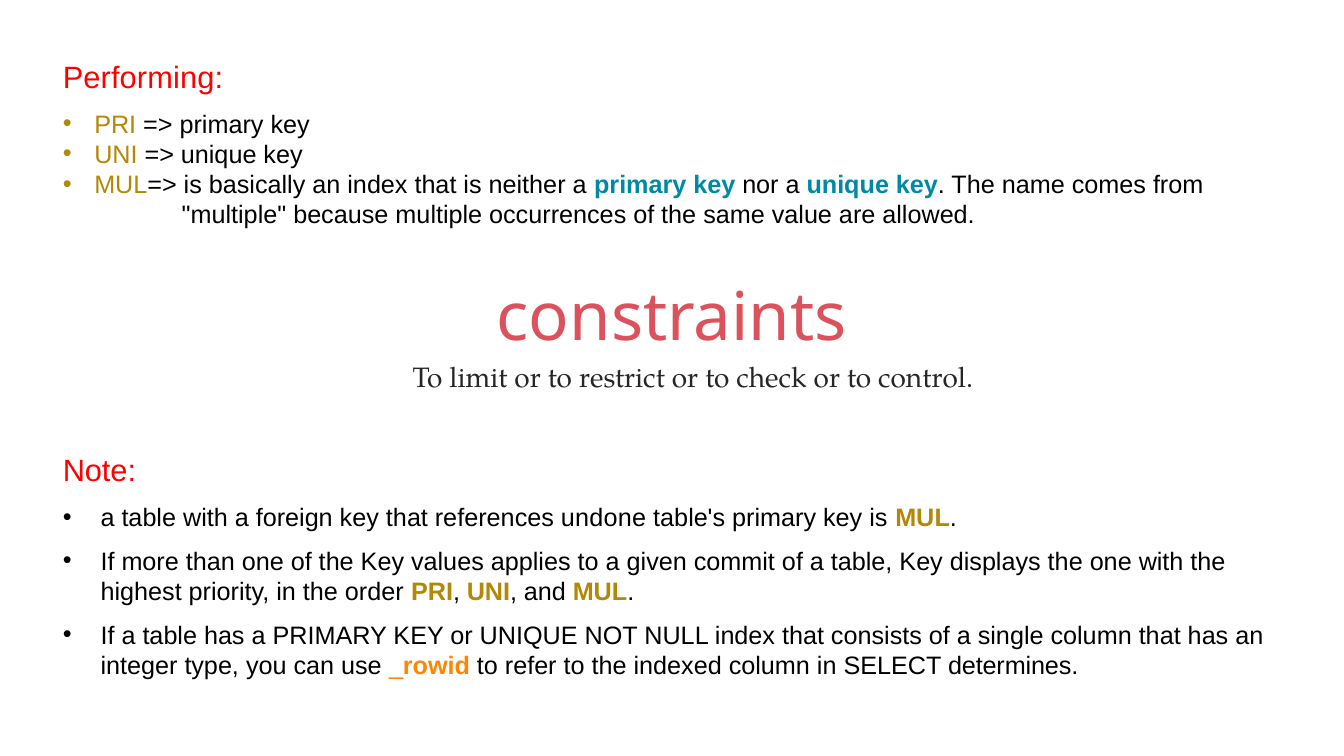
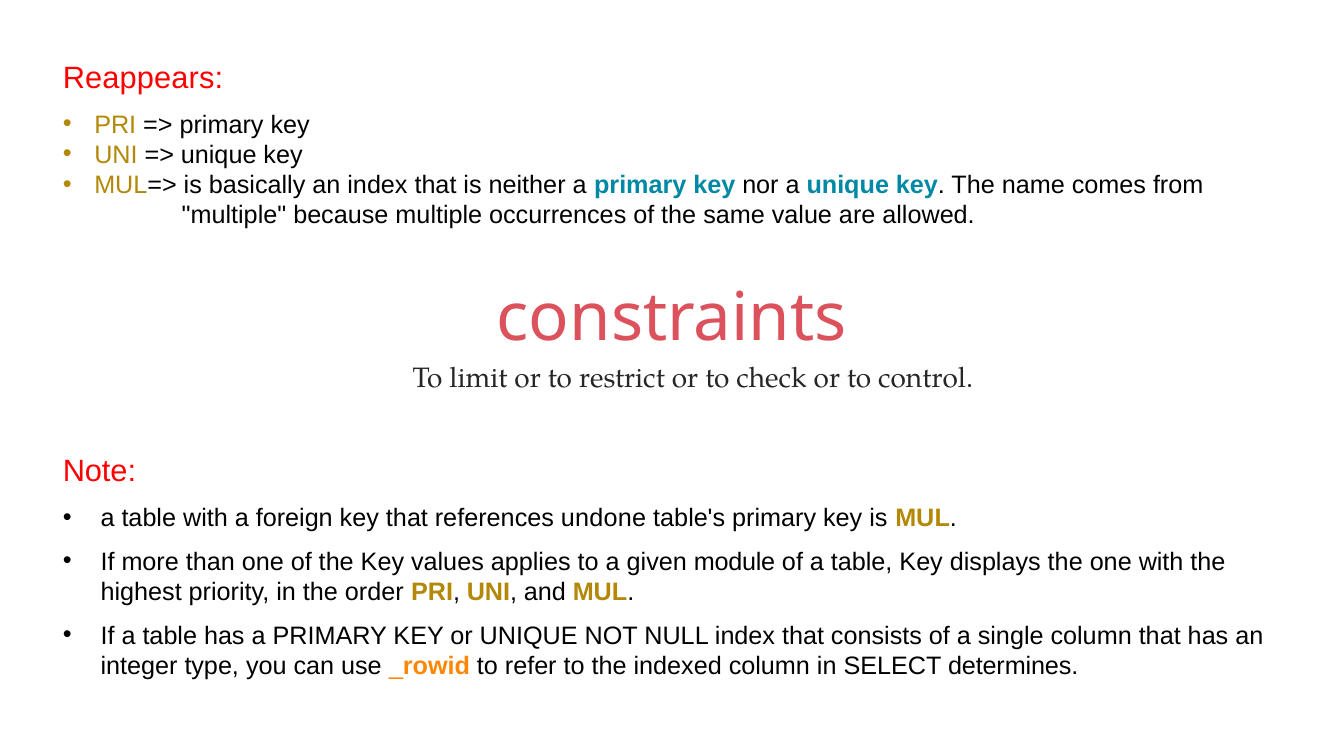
Performing: Performing -> Reappears (143, 78)
commit: commit -> module (734, 562)
